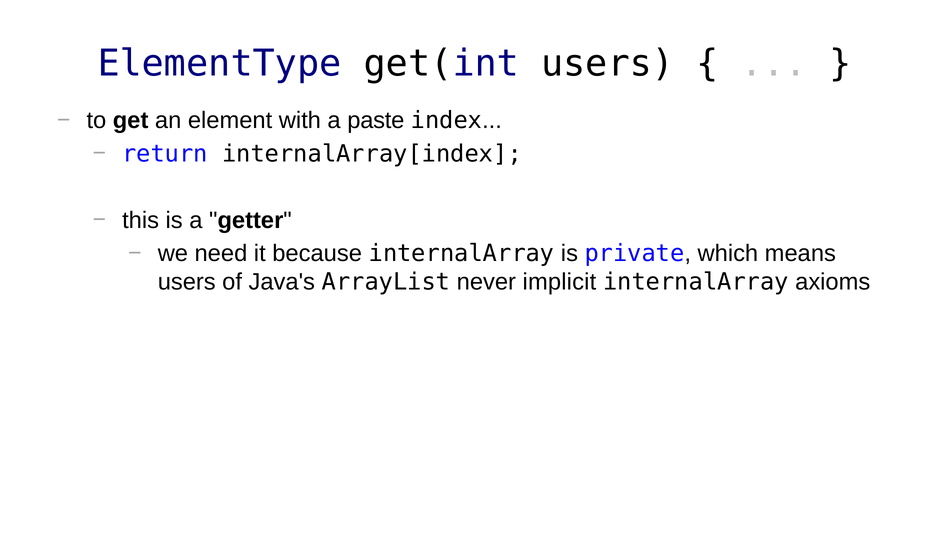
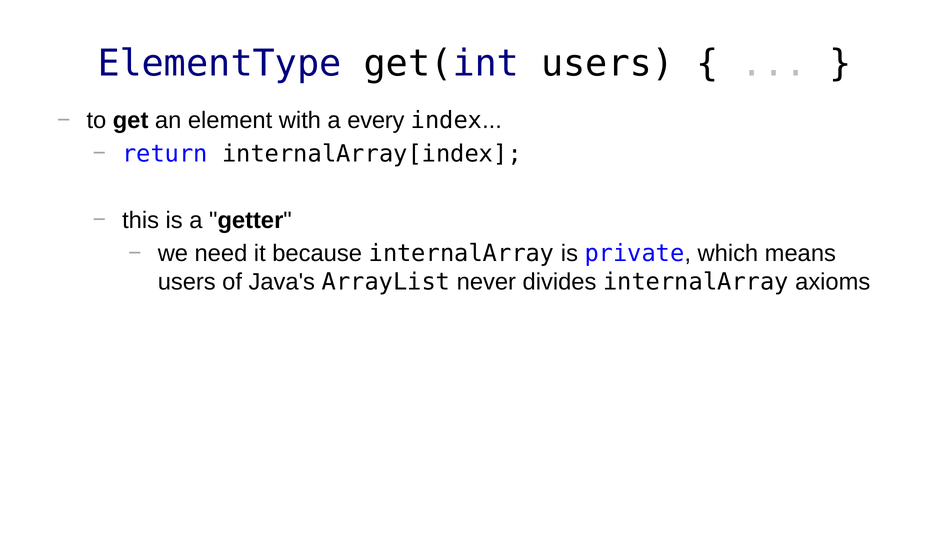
paste: paste -> every (376, 121)
implicit: implicit -> divides (559, 282)
